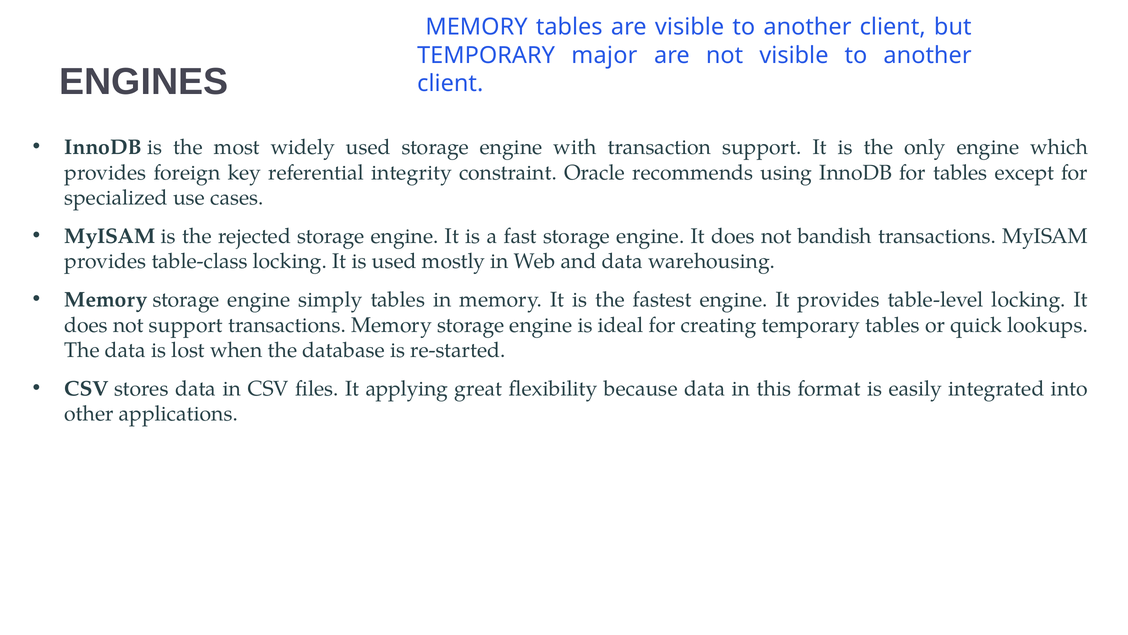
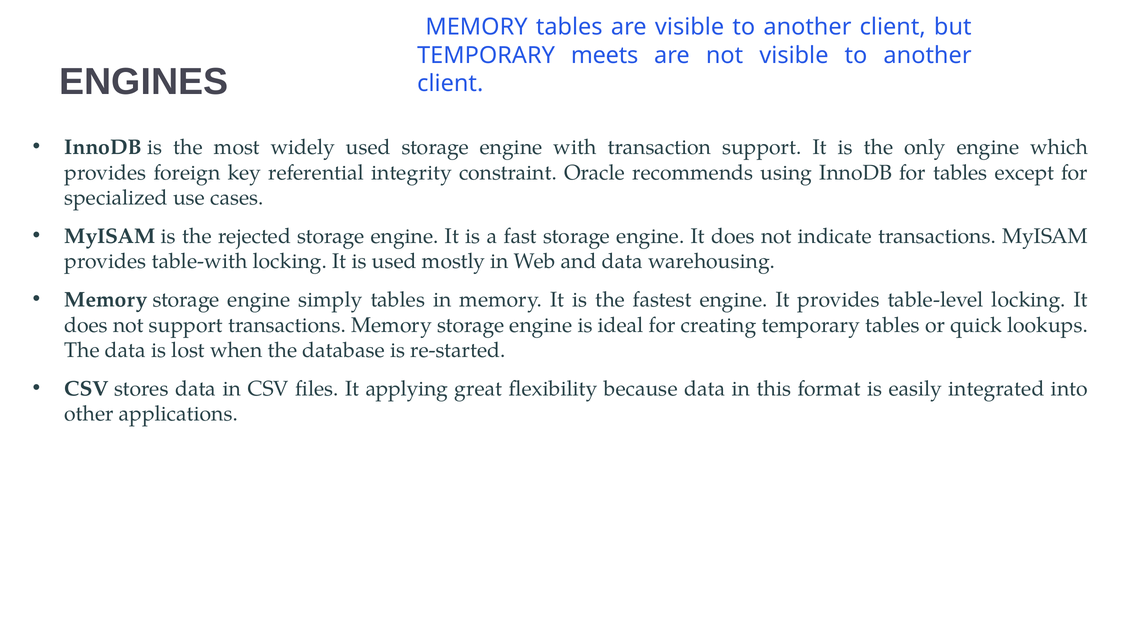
major: major -> meets (605, 55)
bandish: bandish -> indicate (835, 236)
table-class: table-class -> table-with (200, 261)
